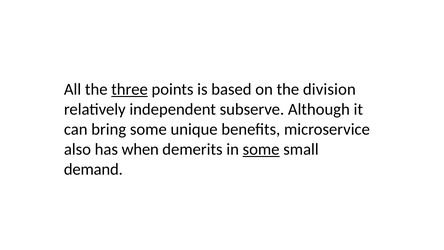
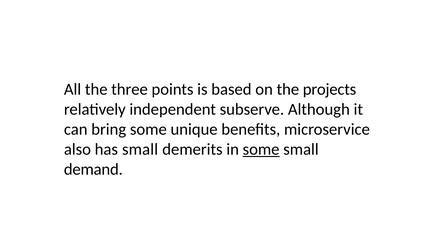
three underline: present -> none (130, 89)
division: division -> projects (330, 89)
has when: when -> small (140, 149)
